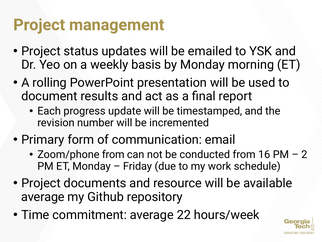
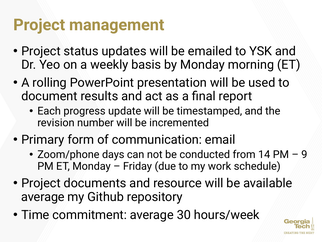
Zoom/phone from: from -> days (113, 154)
16: 16 -> 14 (264, 154)
2: 2 -> 9 (304, 154)
22: 22 -> 30 (184, 214)
